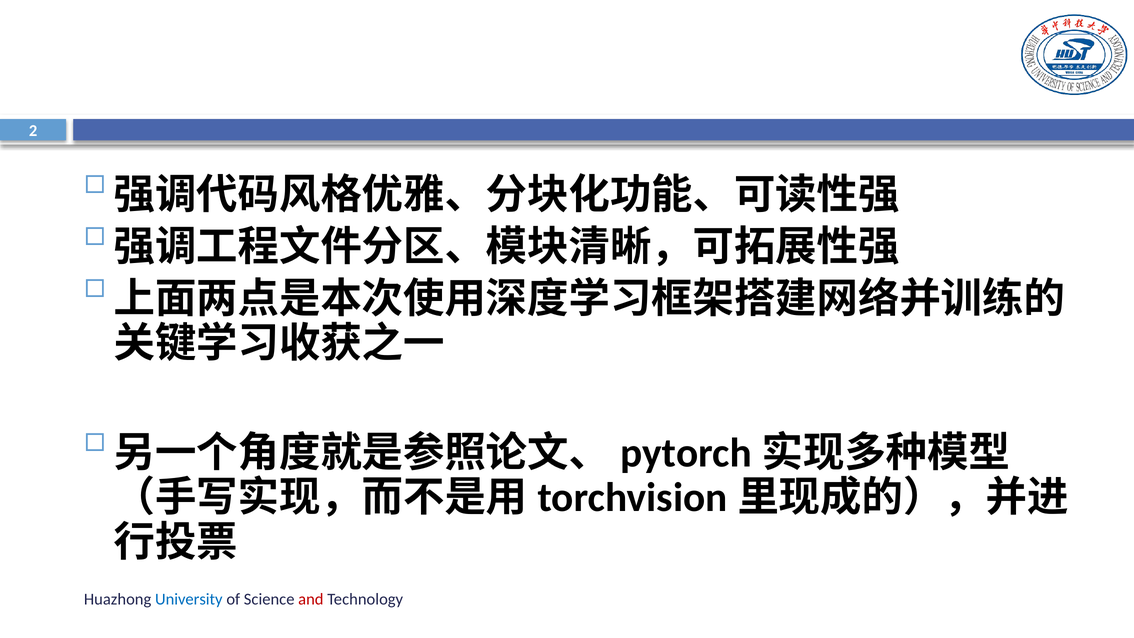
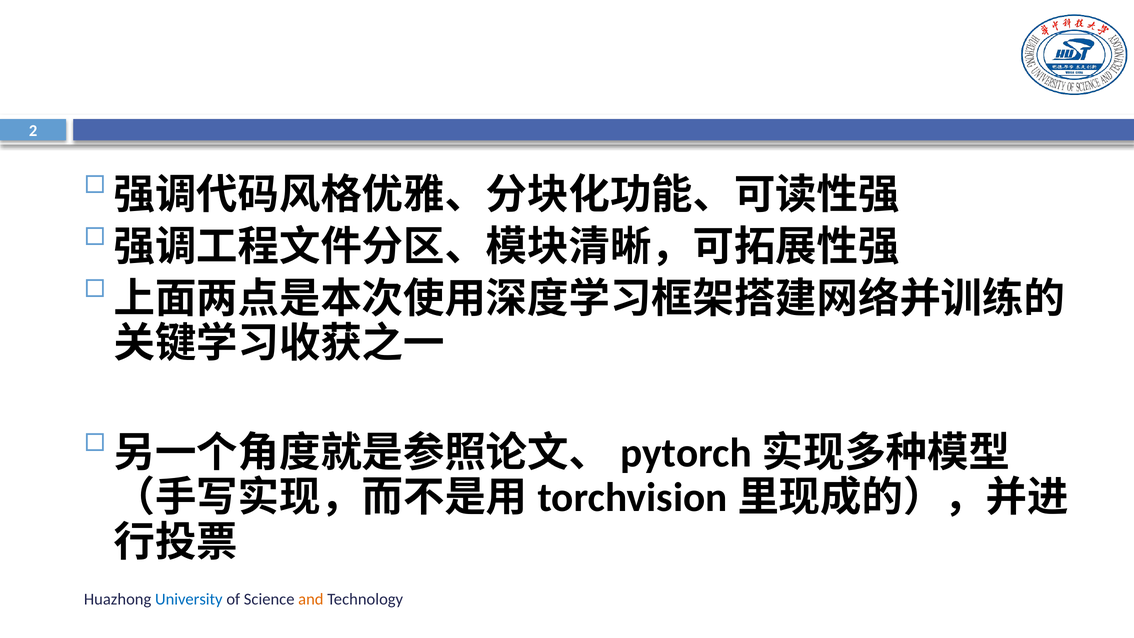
and colour: red -> orange (311, 599)
